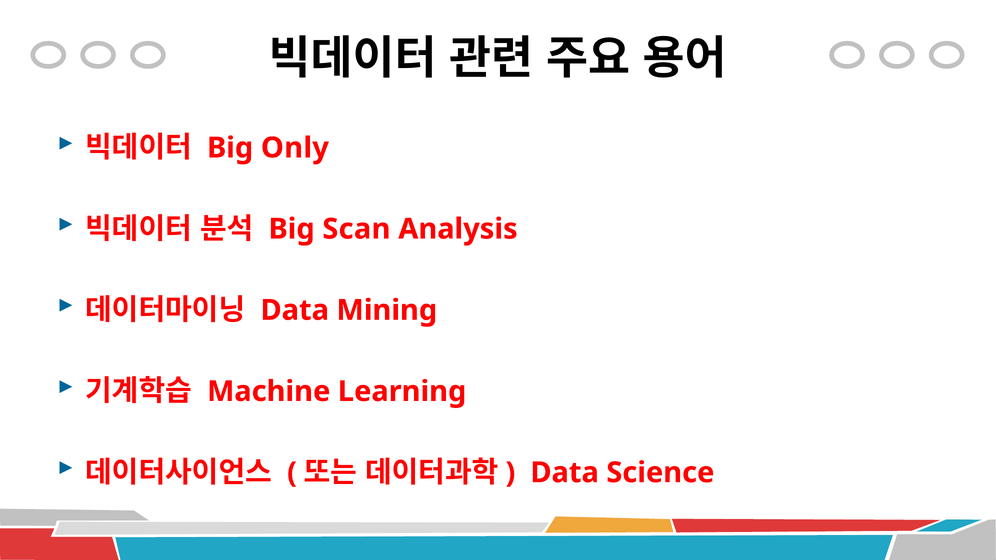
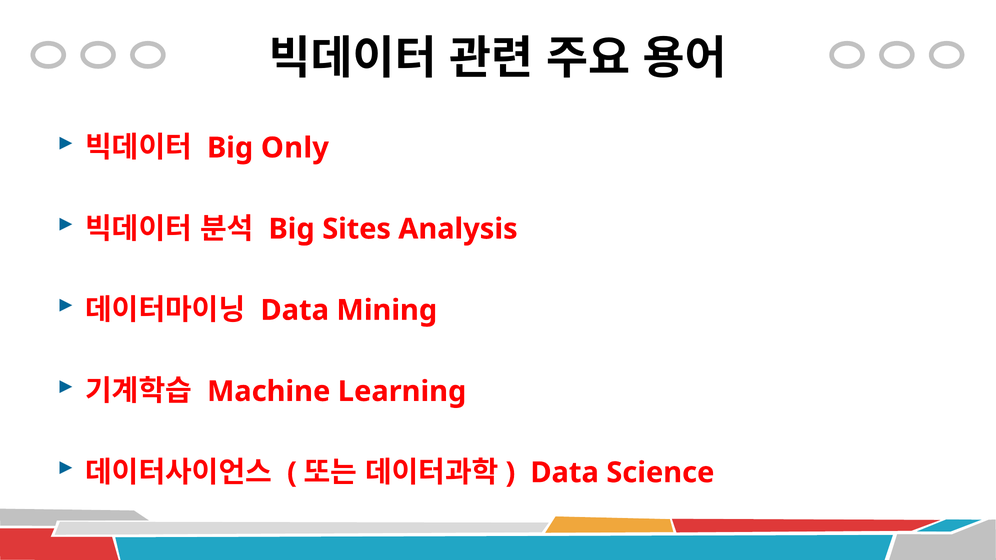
Scan: Scan -> Sites (357, 229)
